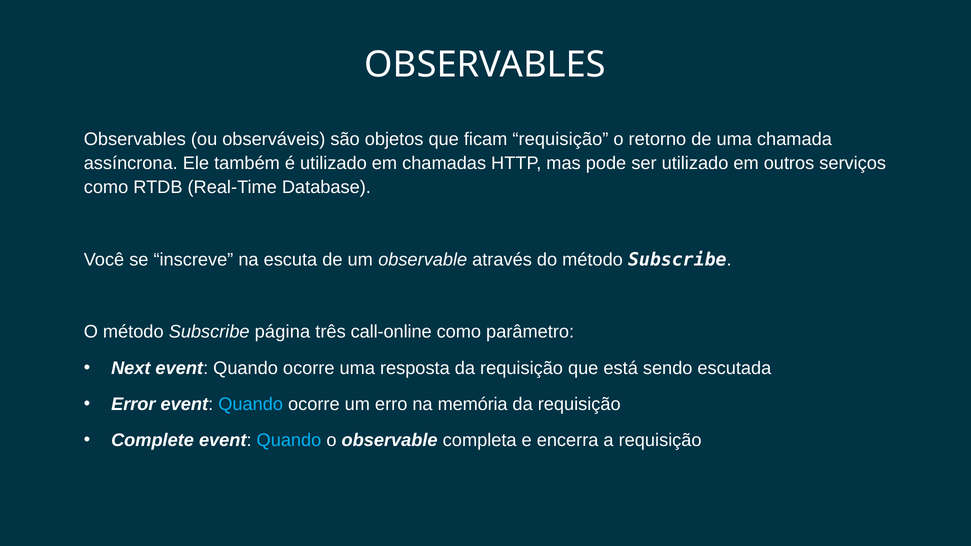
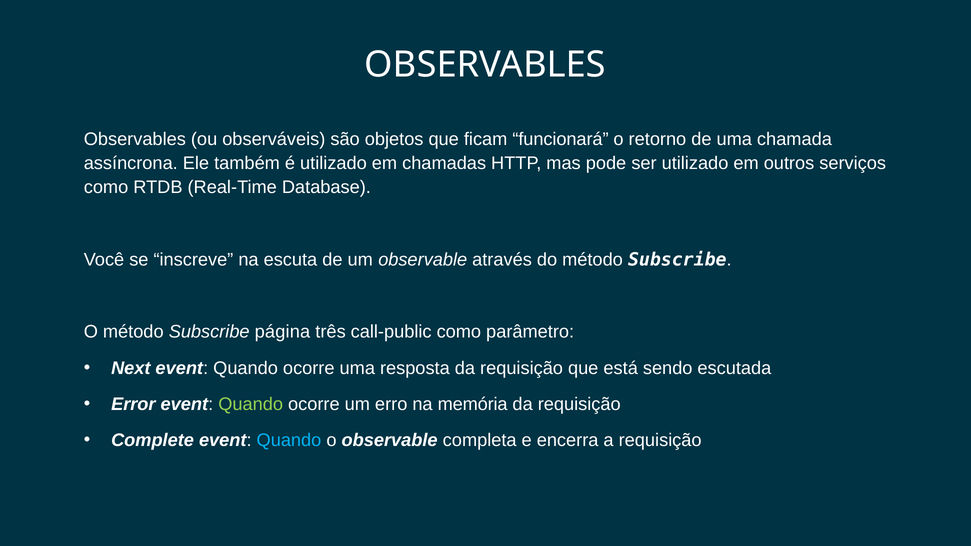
ficam requisição: requisição -> funcionará (561, 139)
call-online: call-online -> call-public (391, 332)
Quando colour: light blue -> light green (251, 404)
